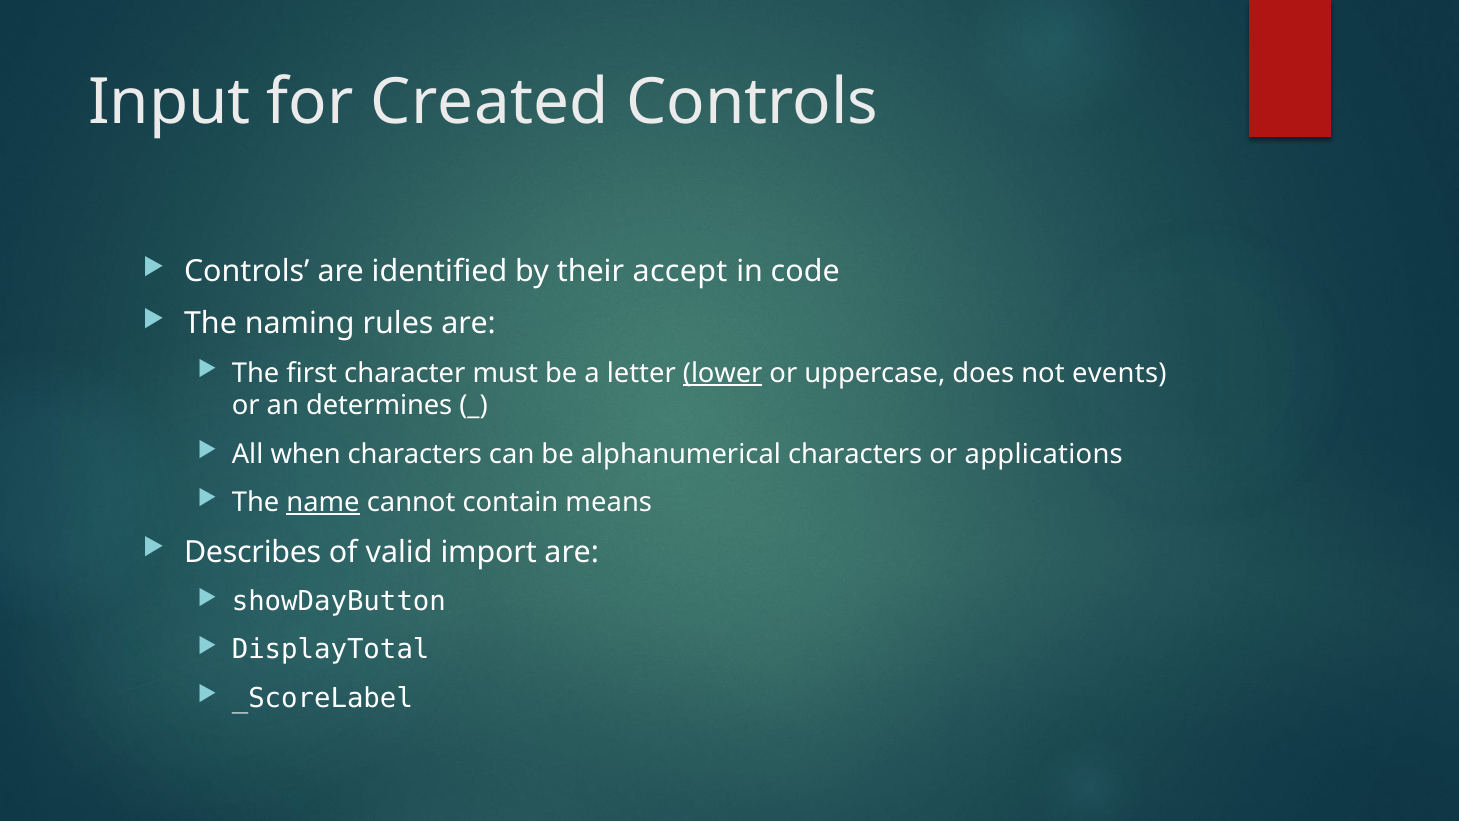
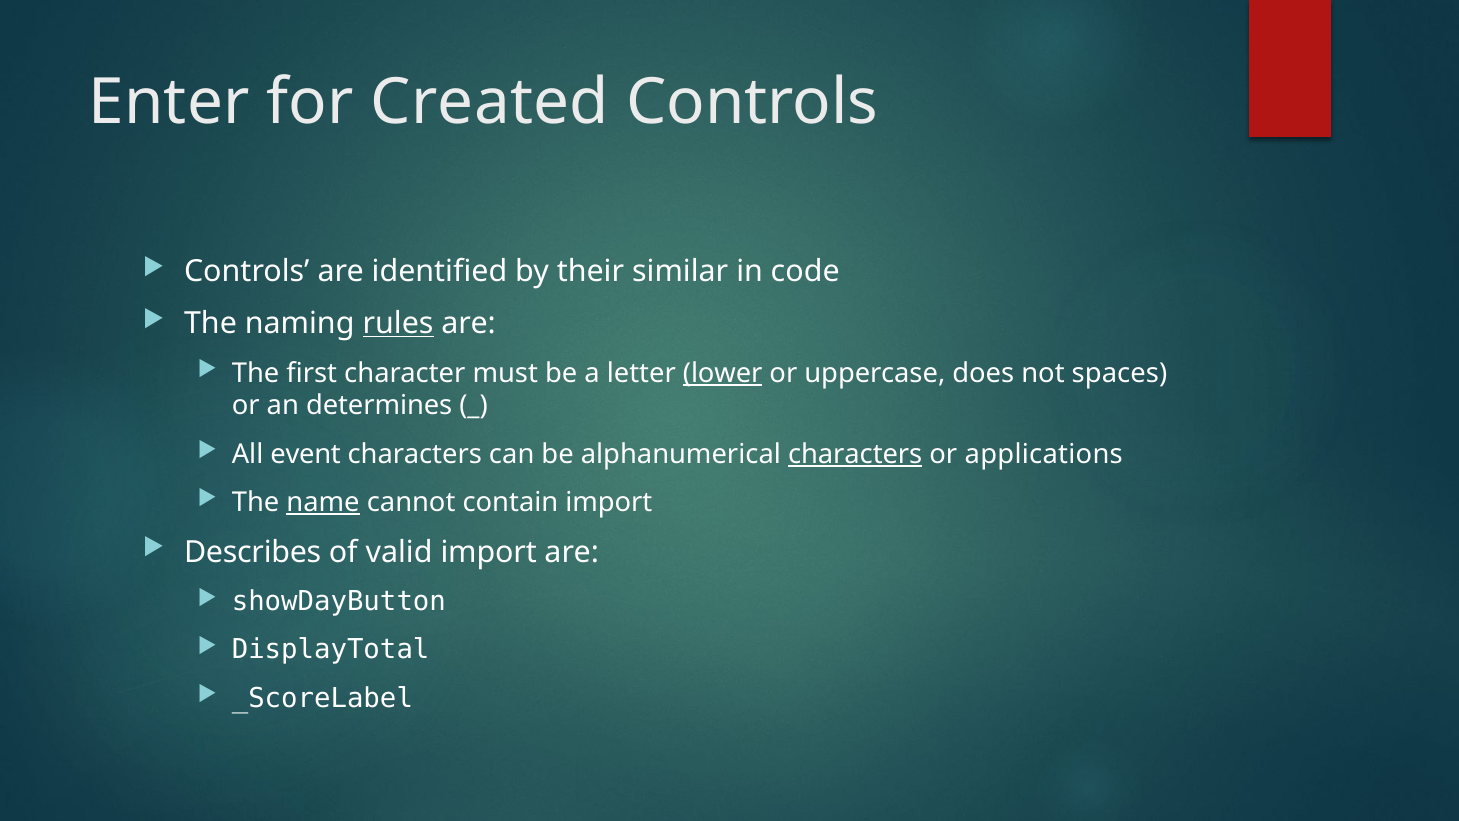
Input: Input -> Enter (169, 102)
accept: accept -> similar (680, 272)
rules underline: none -> present (398, 323)
events: events -> spaces (1119, 373)
when: when -> event (306, 454)
characters underline: none -> present (855, 454)
contain means: means -> import (609, 502)
